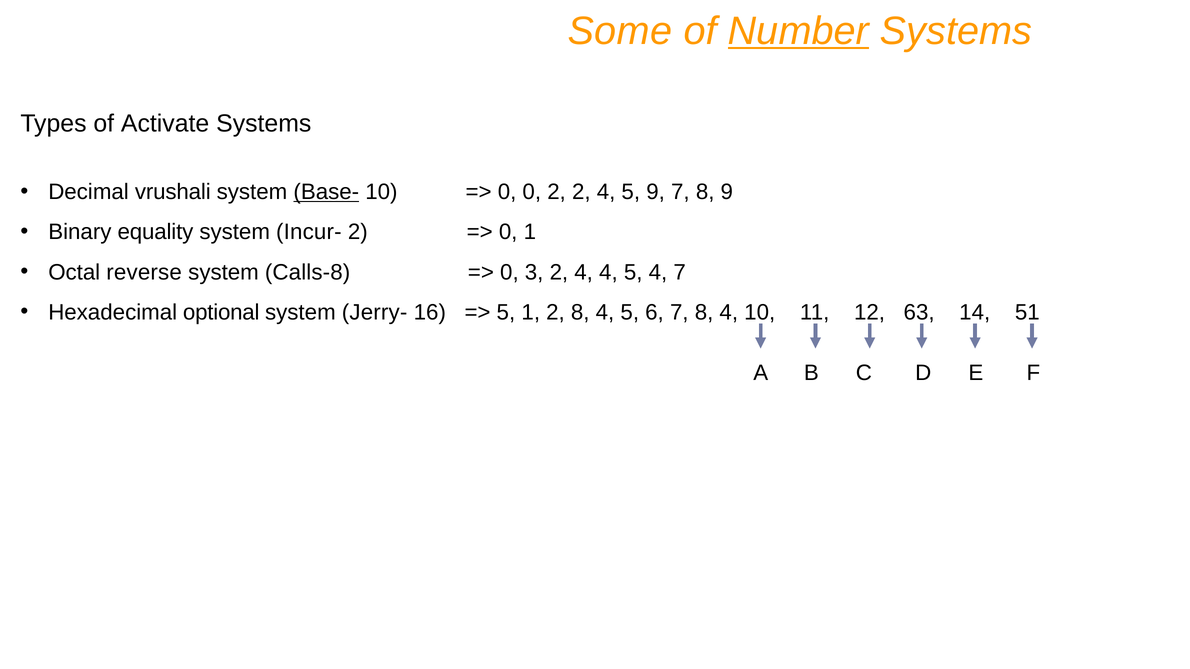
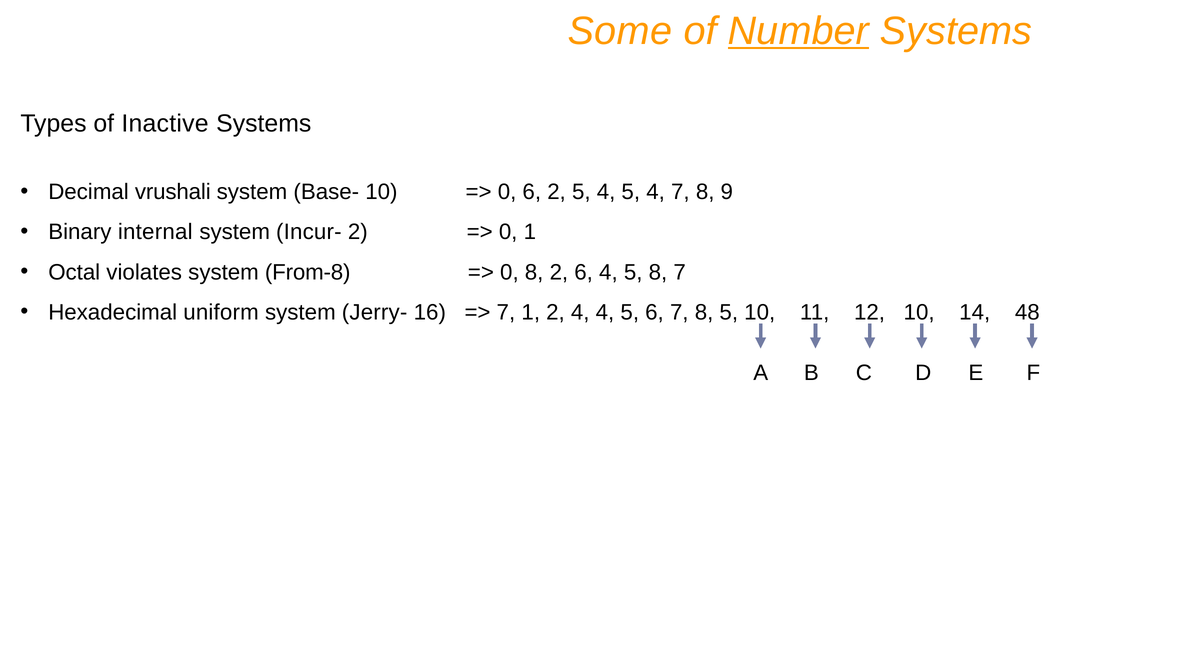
Activate: Activate -> Inactive (165, 124)
Base- underline: present -> none (326, 192)
0 0: 0 -> 6 (532, 192)
2 2: 2 -> 5 (581, 192)
4 5 9: 9 -> 4 (656, 192)
equality: equality -> internal (155, 232)
reverse: reverse -> violates (144, 272)
Calls-8: Calls-8 -> From-8 (308, 272)
0 3: 3 -> 8 (534, 272)
4: 4 -> 6 (584, 272)
5 4: 4 -> 8 (658, 272)
optional: optional -> uniform (221, 312)
5: 5 -> 7 (506, 312)
2 8: 8 -> 4 (580, 312)
7 8 4: 4 -> 5 (729, 312)
12 63: 63 -> 10 (919, 312)
51: 51 -> 48 (1027, 312)
